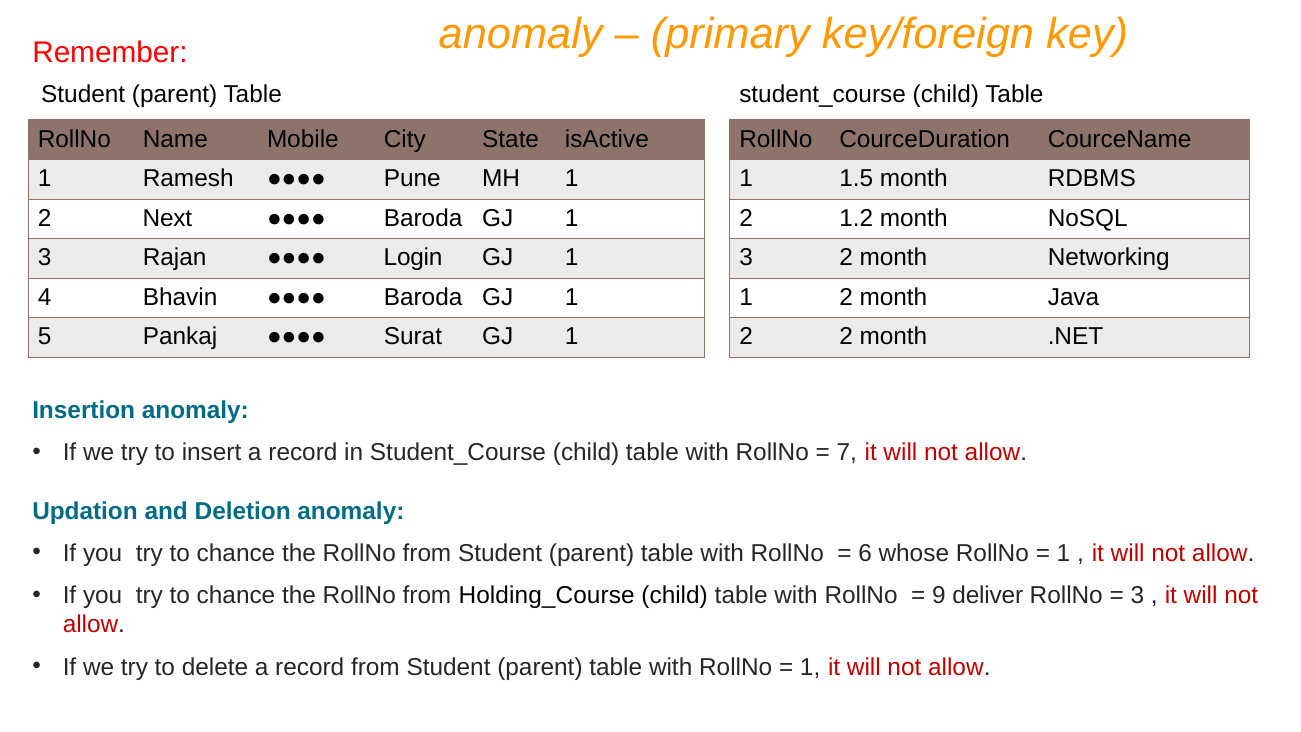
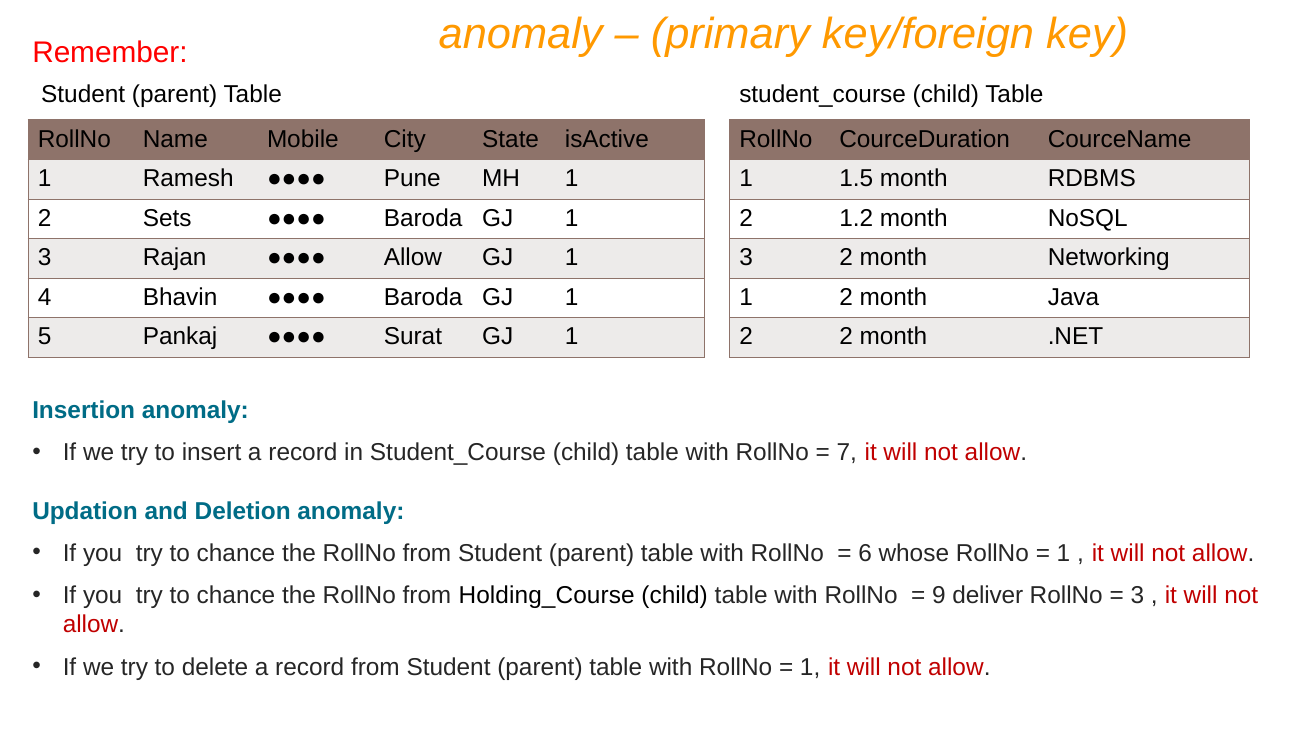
Next: Next -> Sets (167, 218)
Login: Login -> Allow (413, 258)
